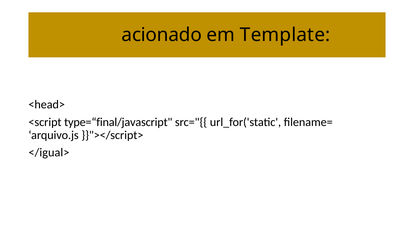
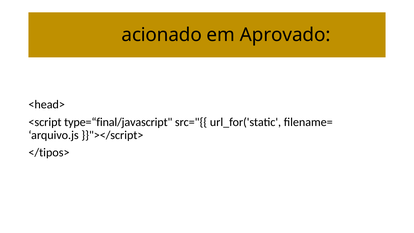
Template: Template -> Aprovado (285, 35)
</igual>: </igual> -> </tipos> (49, 152)
